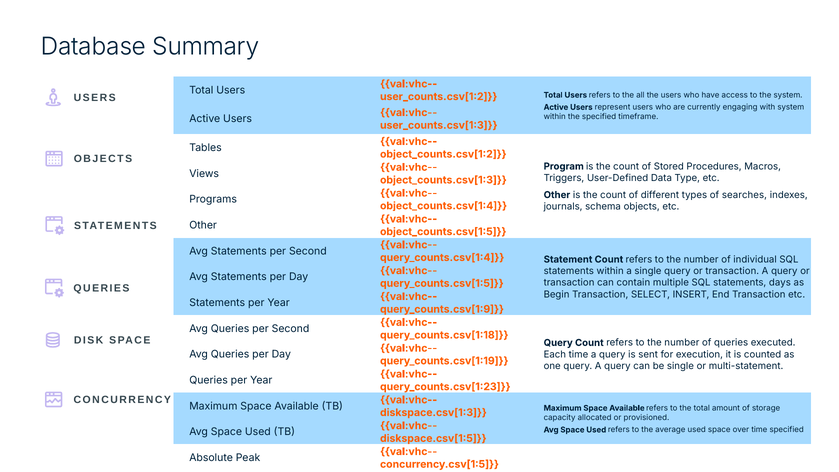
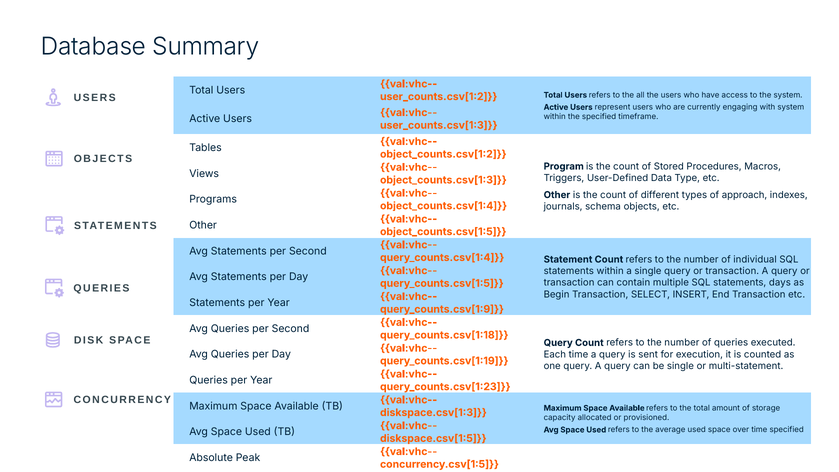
searches: searches -> approach (745, 195)
